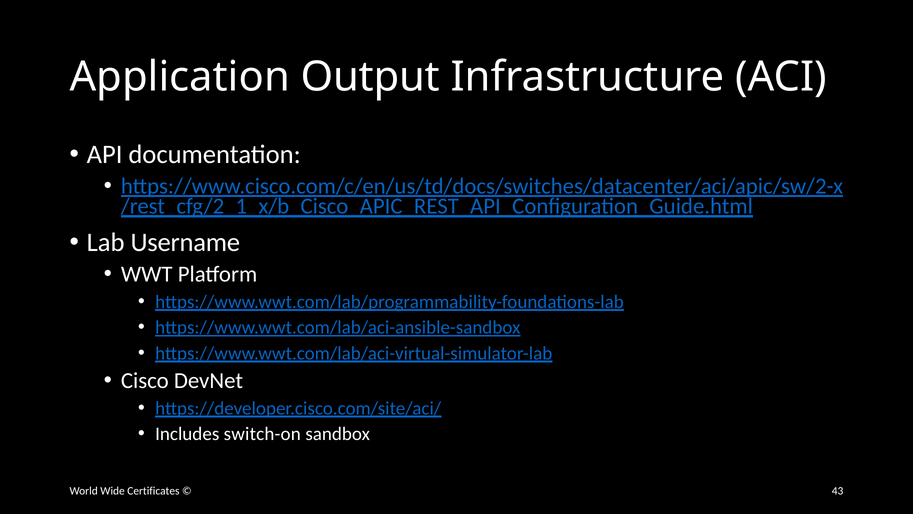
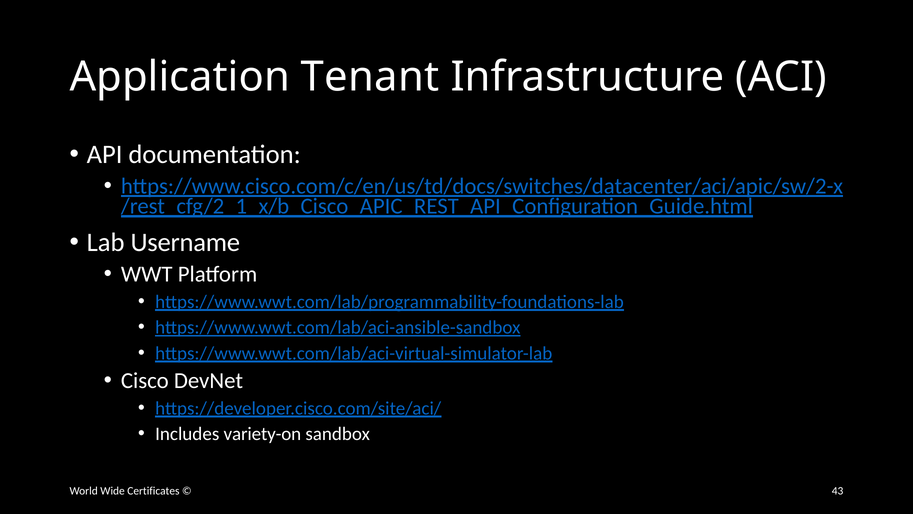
Output: Output -> Tenant (370, 77)
switch-on: switch-on -> variety-on (262, 434)
